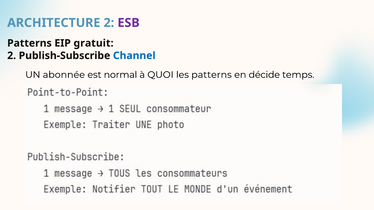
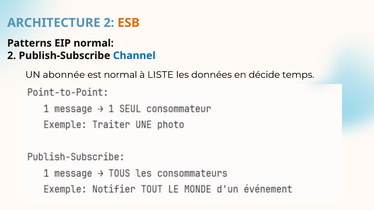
ESB colour: purple -> orange (129, 23)
EIP gratuit: gratuit -> normal (94, 43)
QUOI: QUOI -> LISTE (160, 75)
les patterns: patterns -> données (212, 75)
